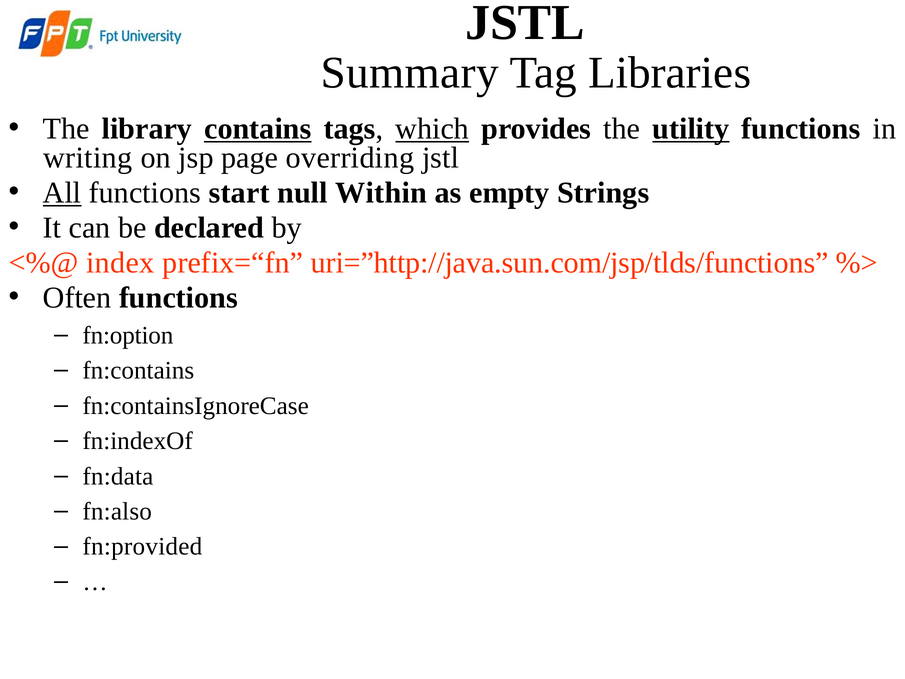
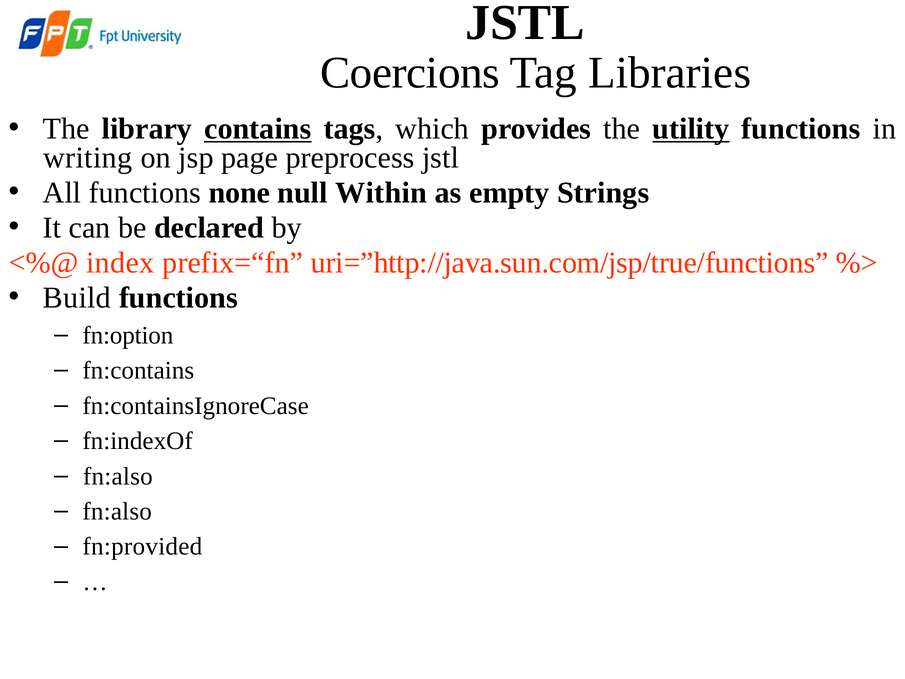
Summary: Summary -> Coercions (410, 73)
which underline: present -> none (432, 129)
overriding: overriding -> preprocess (350, 158)
All underline: present -> none (62, 193)
start: start -> none (239, 193)
uri=”http://java.sun.com/jsp/tlds/functions: uri=”http://java.sun.com/jsp/tlds/functions -> uri=”http://java.sun.com/jsp/true/functions (570, 263)
Often: Often -> Build (77, 298)
fn:data: fn:data -> fn:also (118, 476)
